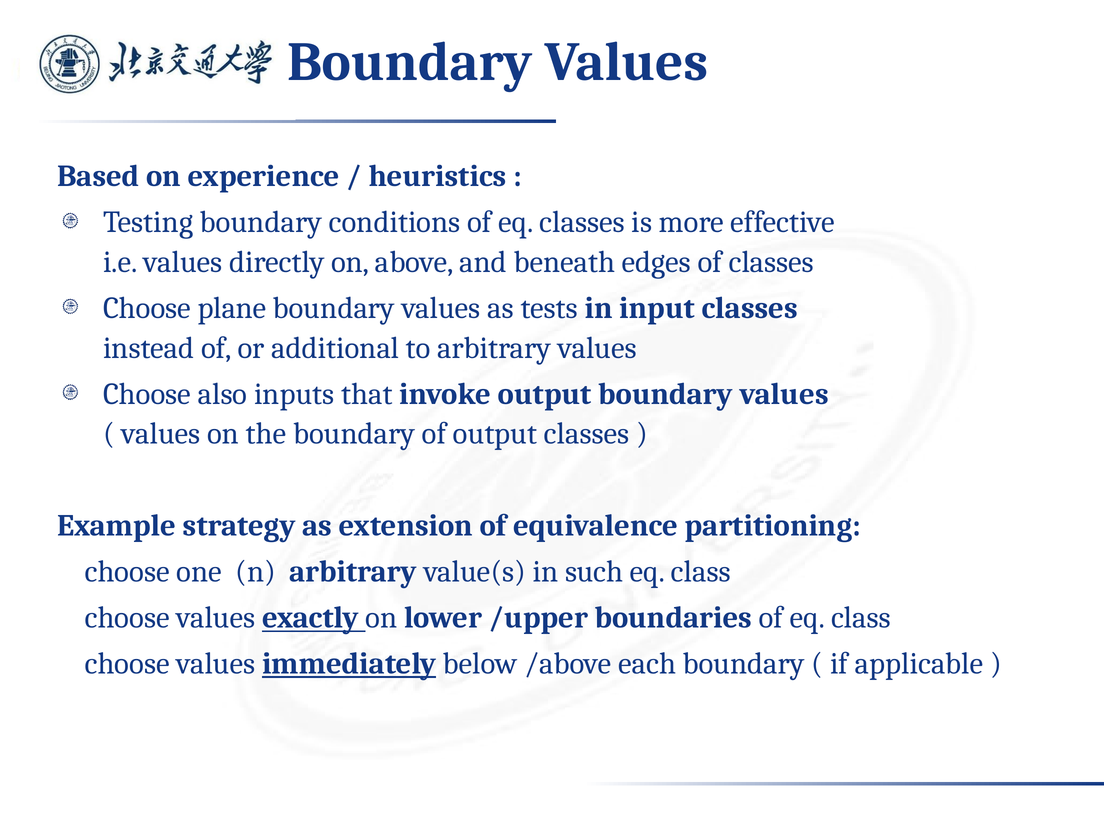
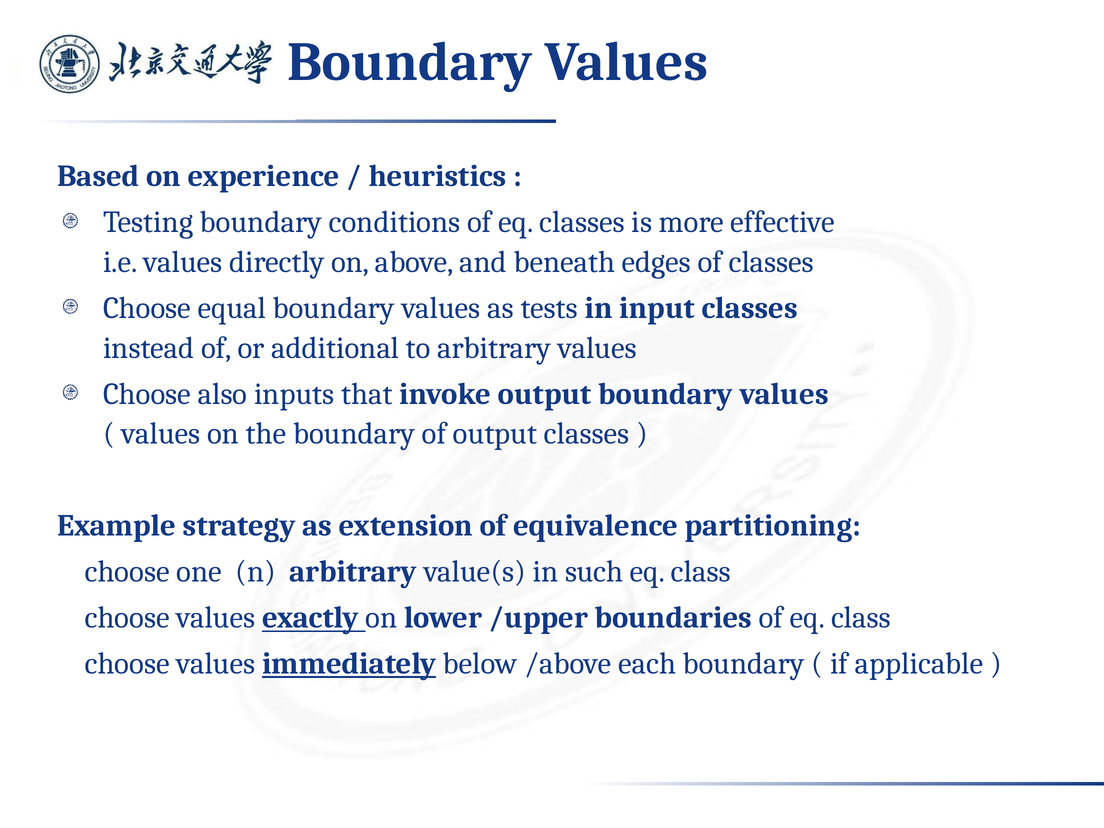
plane: plane -> equal (232, 308)
